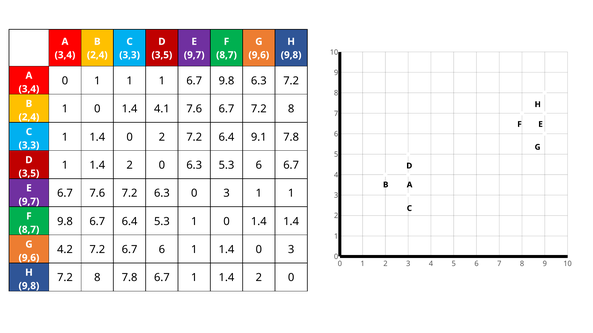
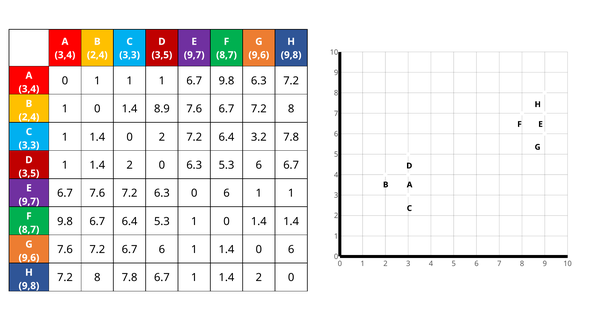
4.1: 4.1 -> 8.9 (162, 109)
9.1: 9.1 -> 3.2 (259, 137)
6.3 0 3: 3 -> 6 (227, 194)
4.2: 4.2 -> 7.6 (65, 250)
1.4 0 3: 3 -> 6 (291, 250)
